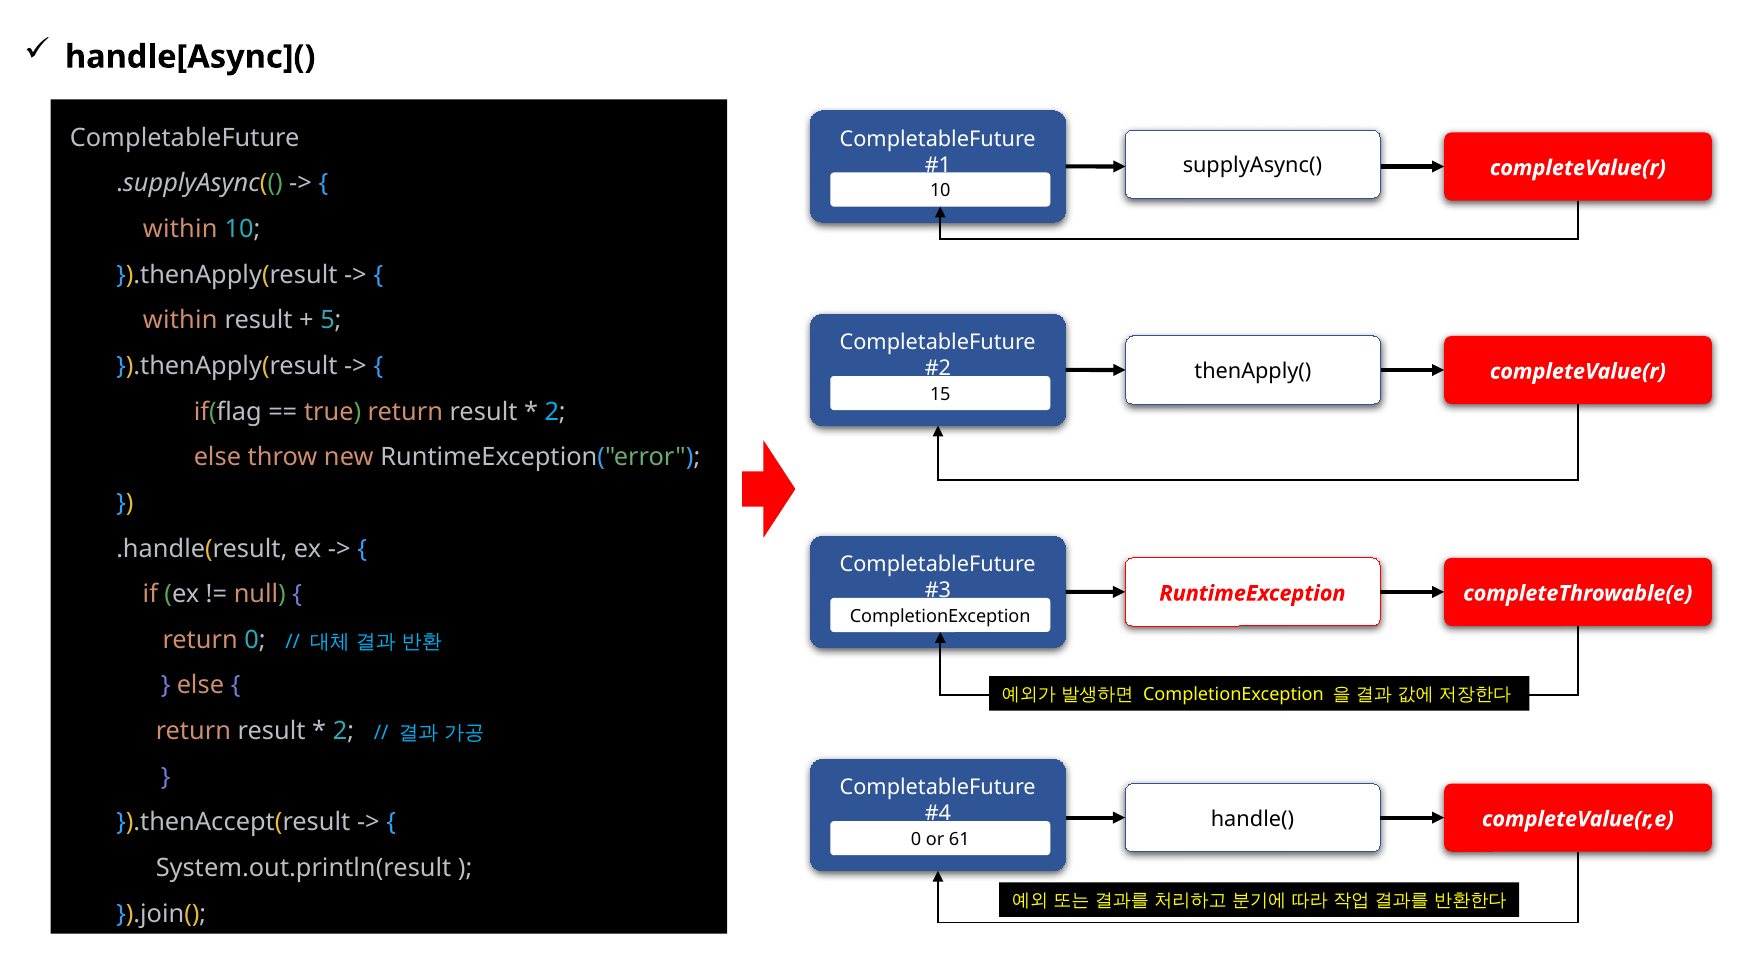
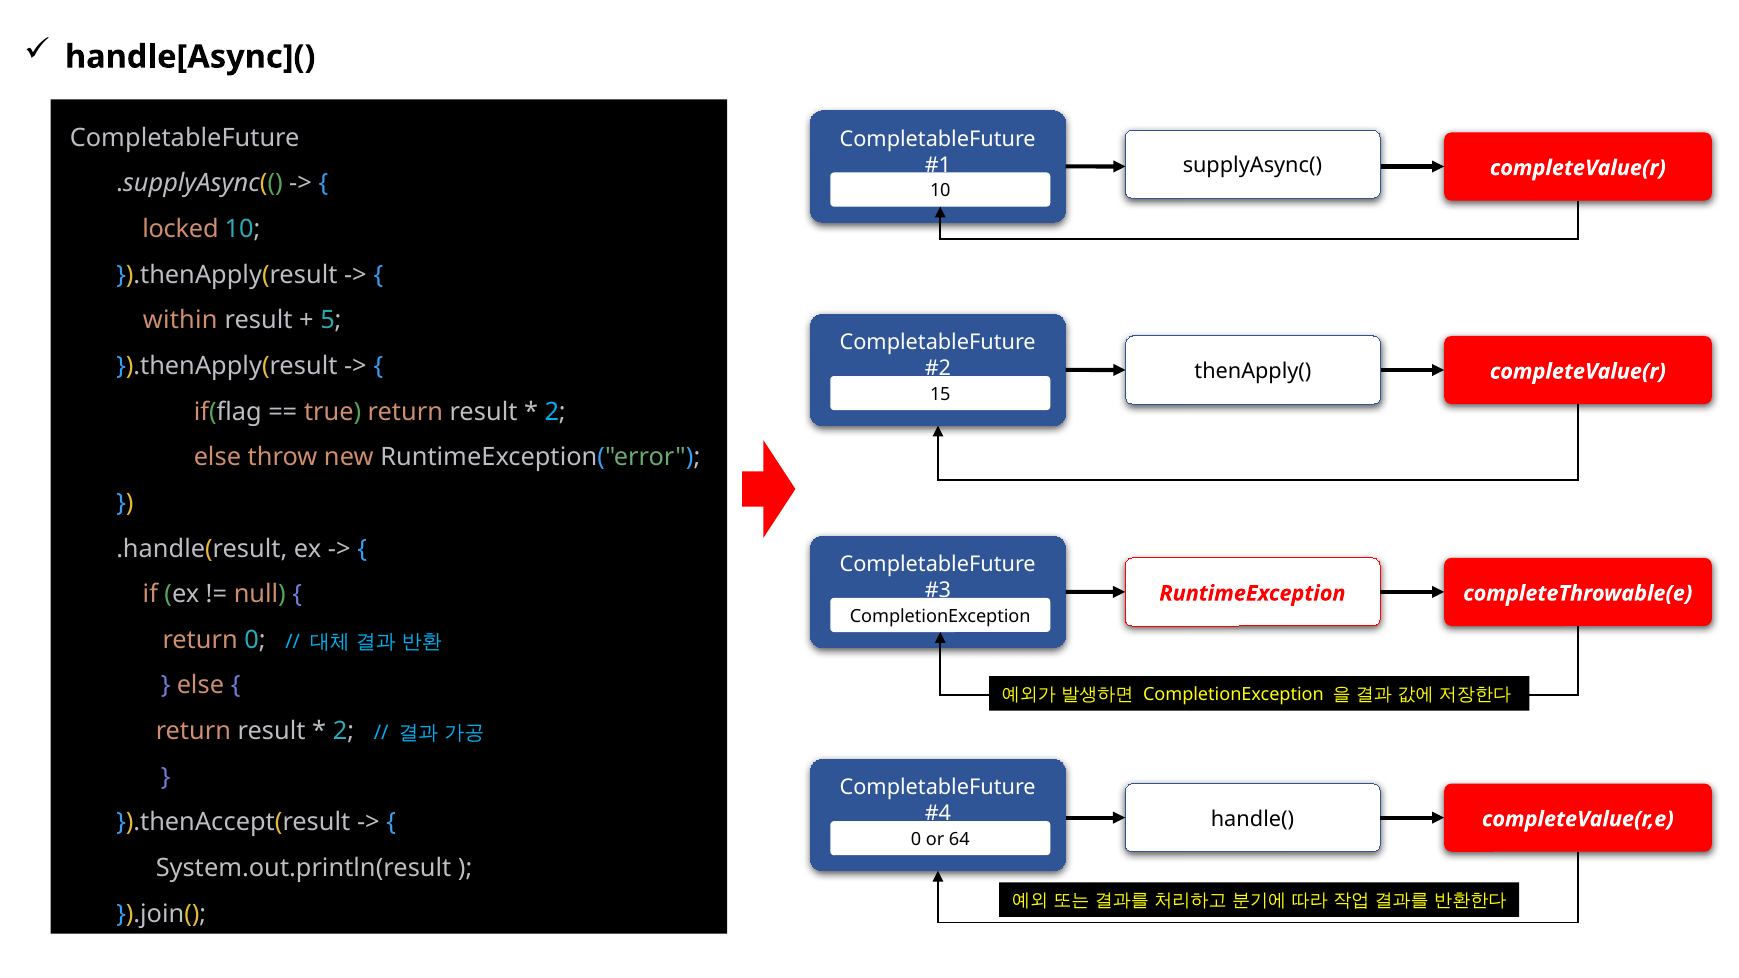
within: within -> locked (180, 229)
61: 61 -> 64 (959, 840)
